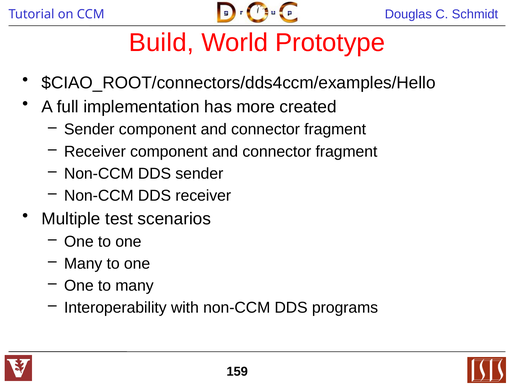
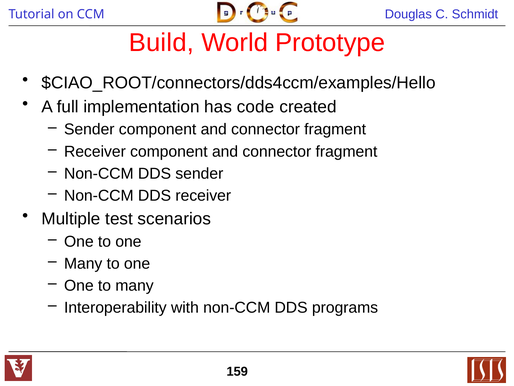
more: more -> code (256, 107)
